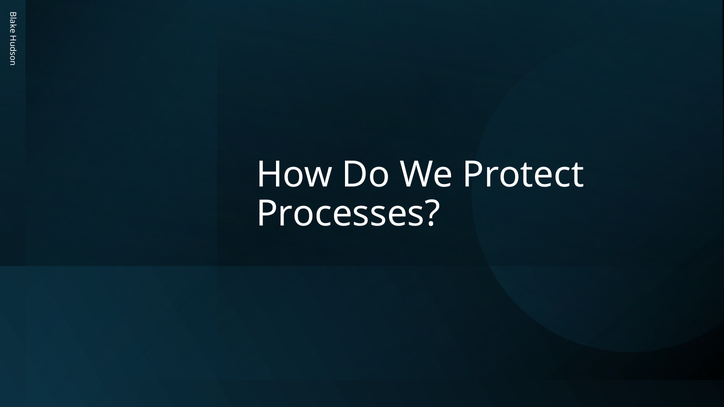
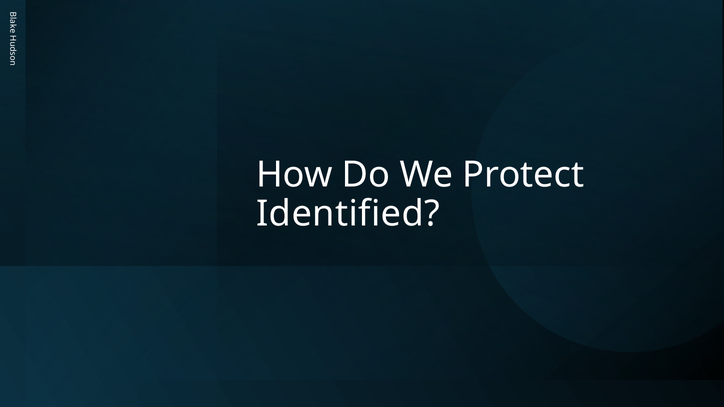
Processes: Processes -> Identified (348, 214)
